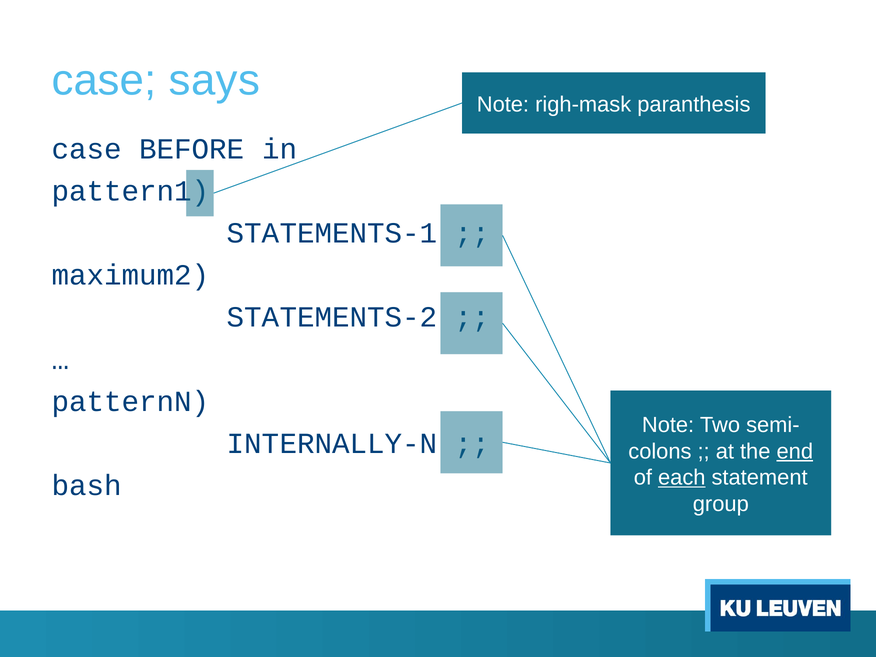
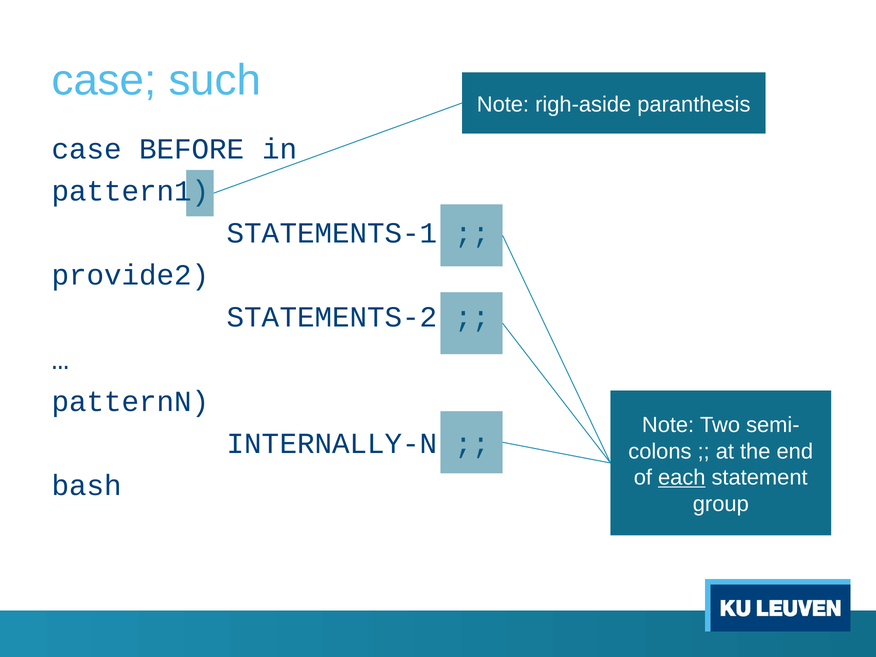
says: says -> such (215, 80)
righ-mask: righ-mask -> righ-aside (583, 105)
maximum2: maximum2 -> provide2 (131, 275)
end underline: present -> none (795, 451)
